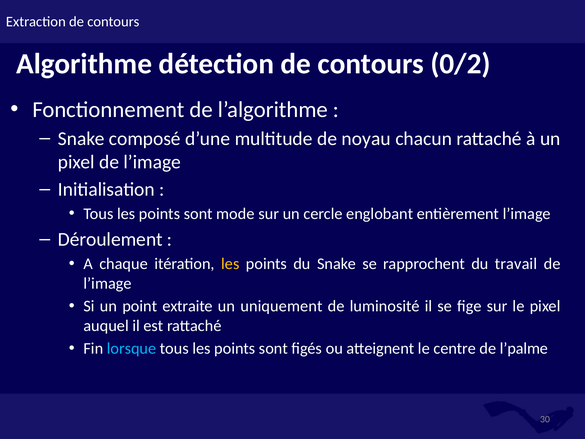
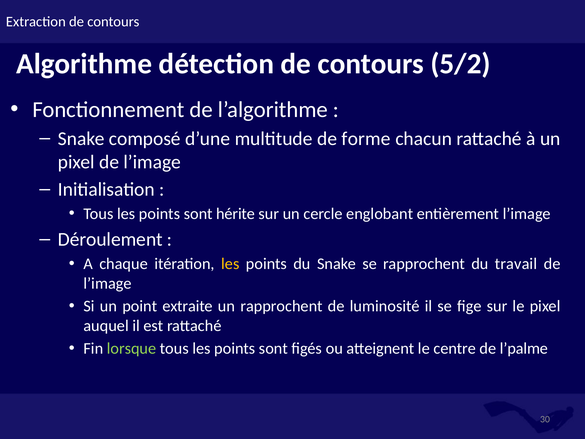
0/2: 0/2 -> 5/2 (461, 64)
noyau: noyau -> forme (366, 139)
mode: mode -> hérite (236, 214)
un uniquement: uniquement -> rapprochent (282, 306)
lorsque colour: light blue -> light green (132, 348)
